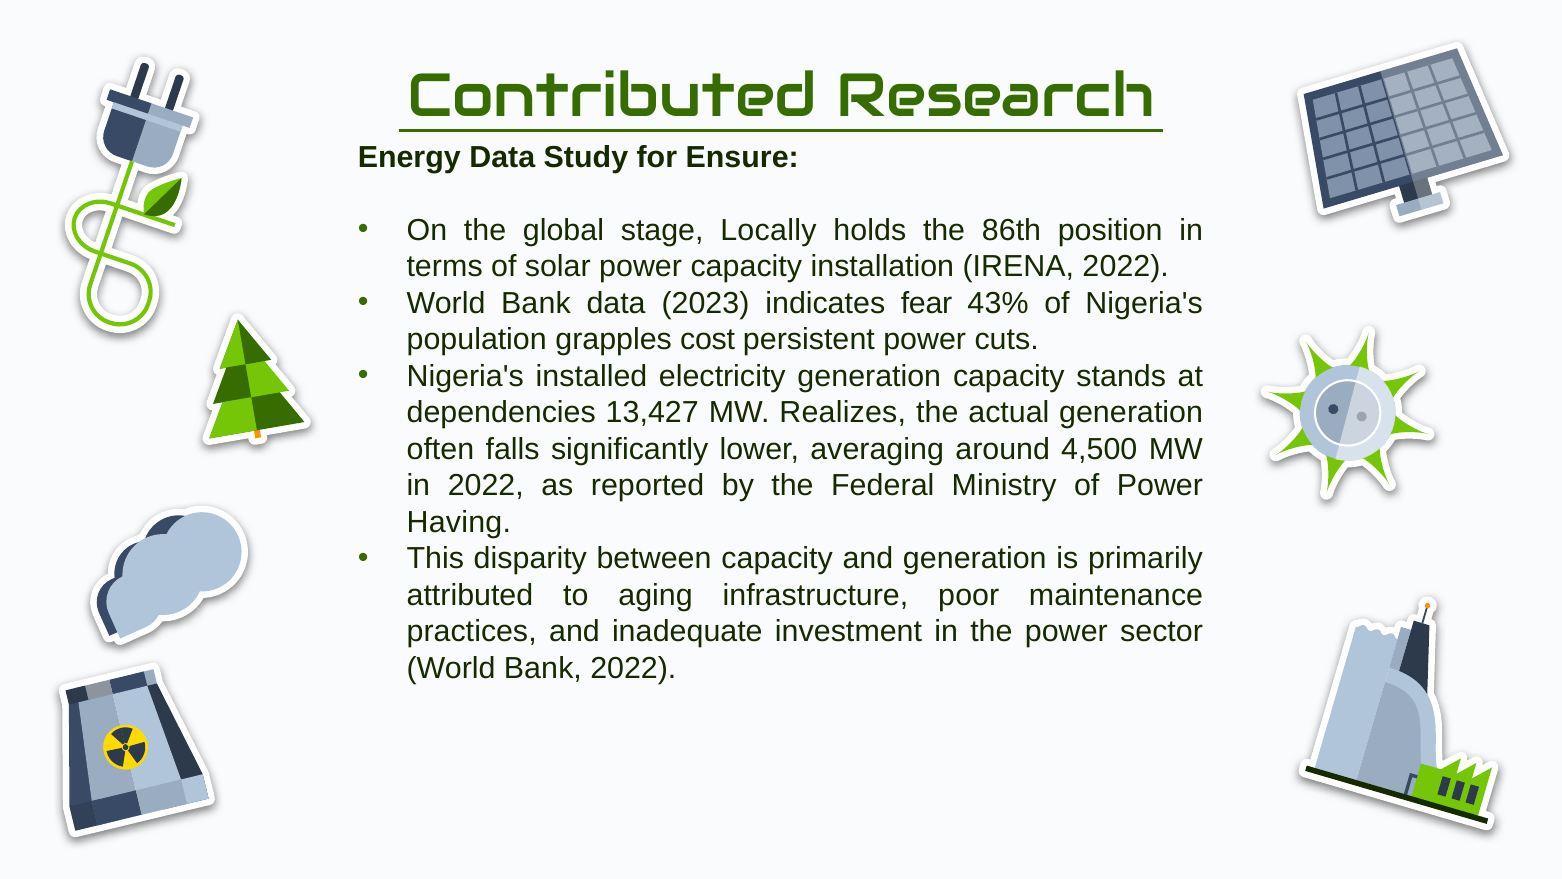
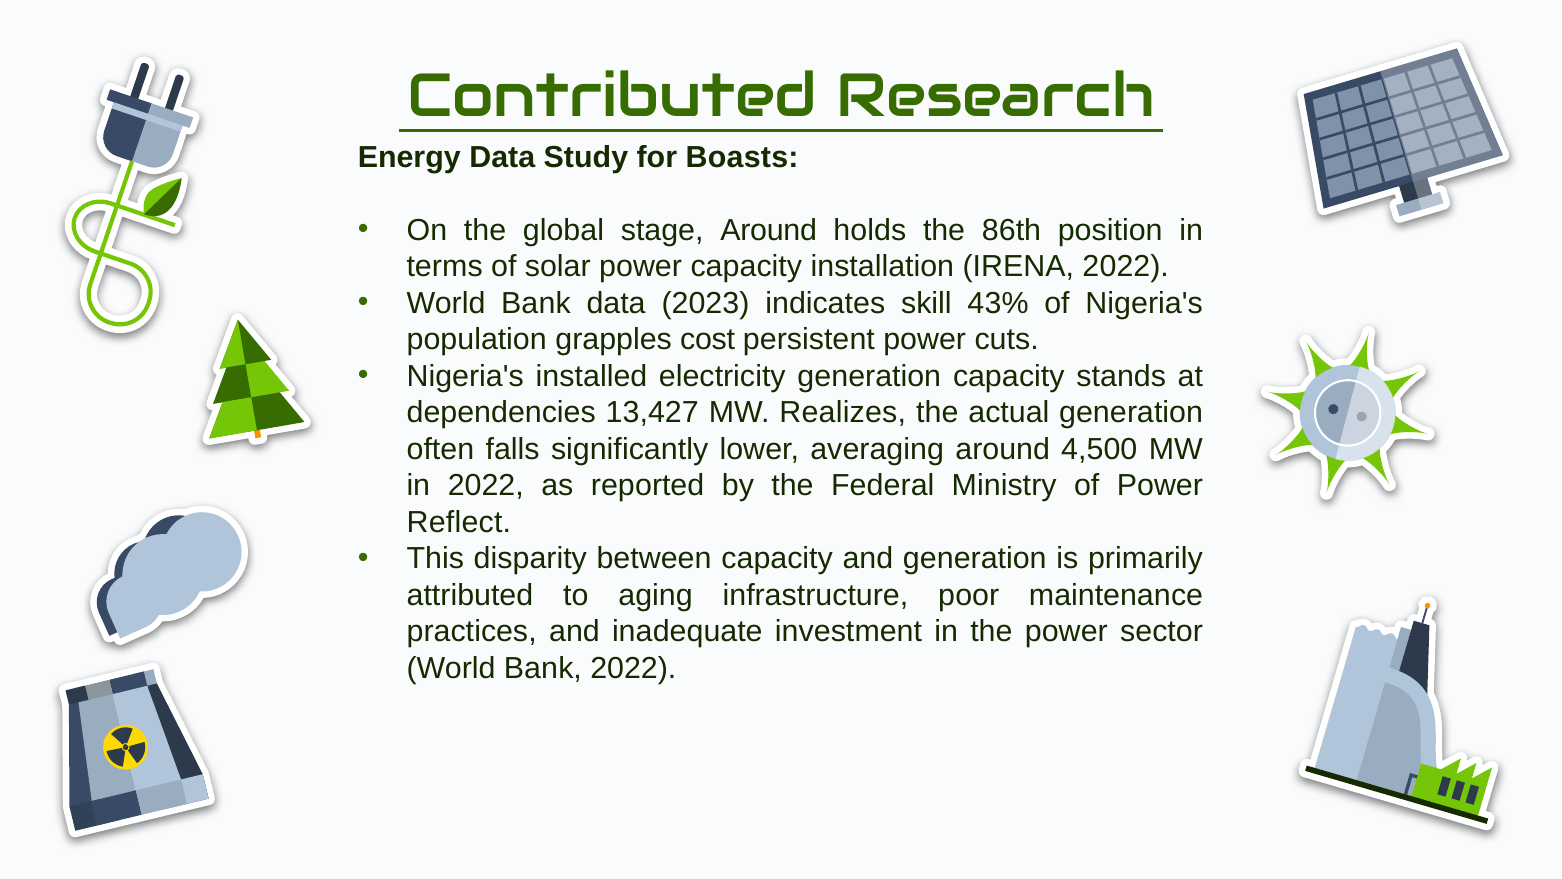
Ensure: Ensure -> Boasts (742, 157)
stage Locally: Locally -> Around (769, 230)
fear: fear -> skill (926, 303)
Having: Having -> Reflect (459, 522)
